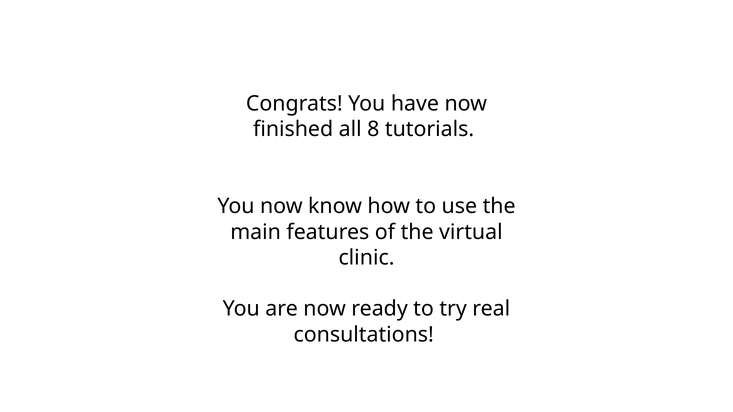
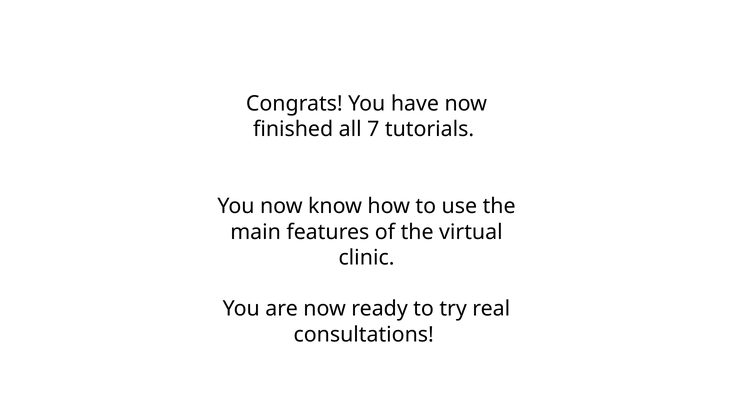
8: 8 -> 7 (373, 129)
